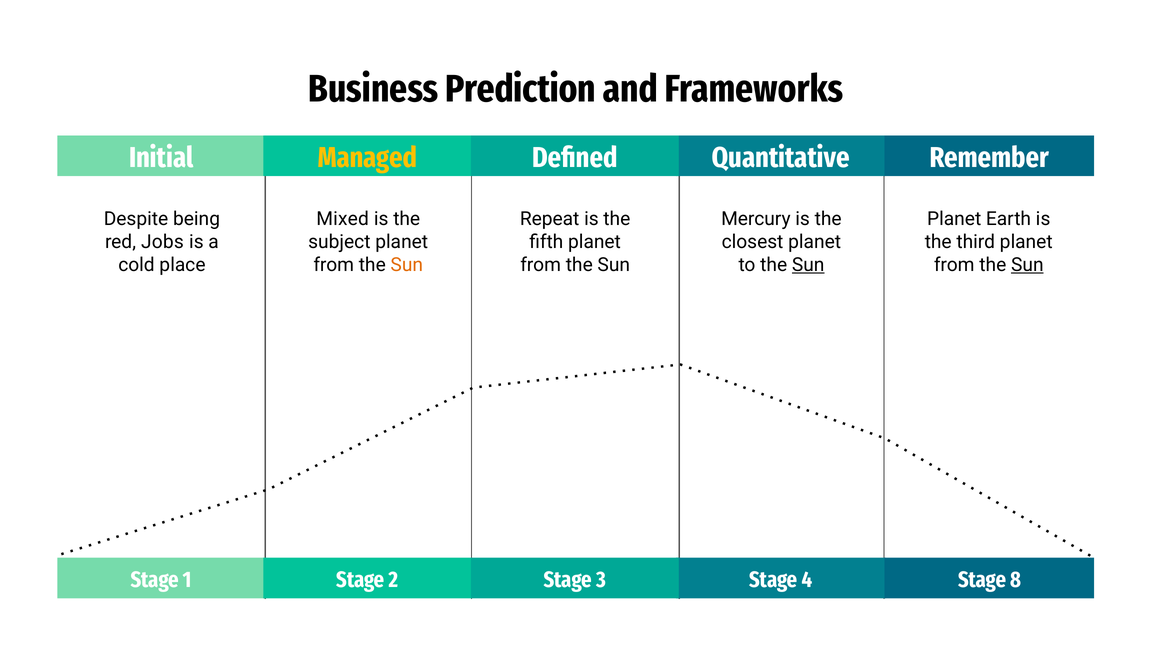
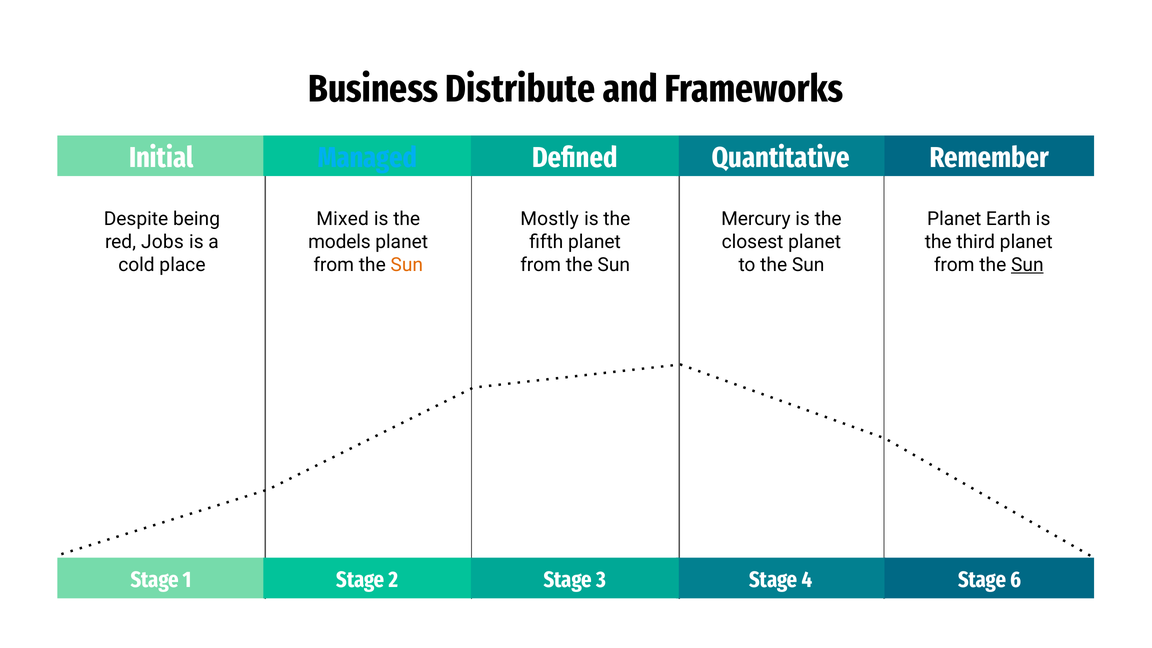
Prediction: Prediction -> Distribute (520, 89)
Managed colour: yellow -> light blue (367, 158)
Repeat: Repeat -> Mostly (550, 219)
subject: subject -> models (339, 242)
Sun underline: present -> none (808, 265)
8: 8 -> 6 (1016, 580)
